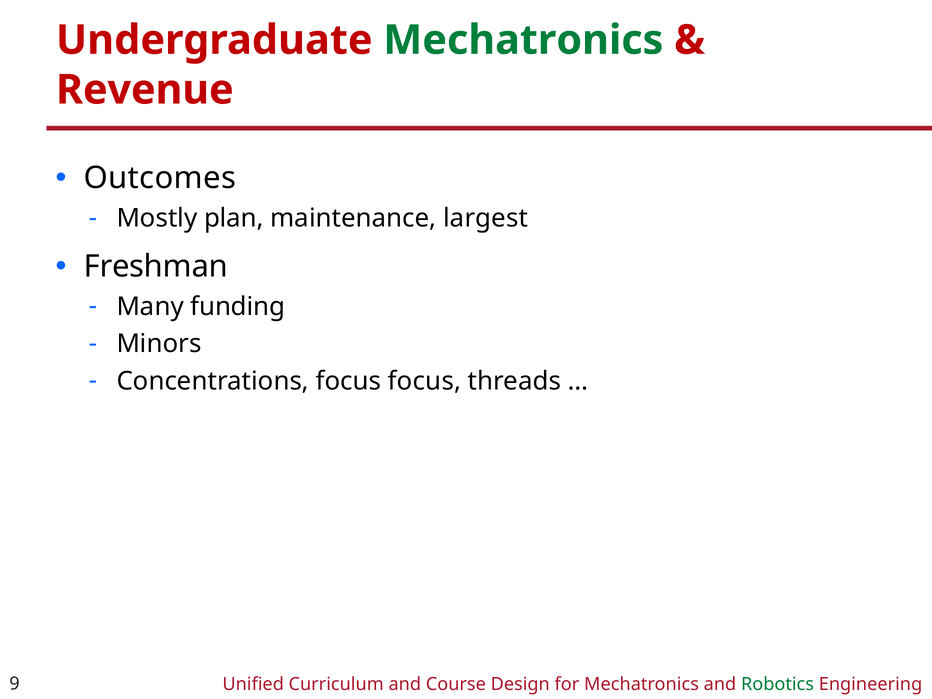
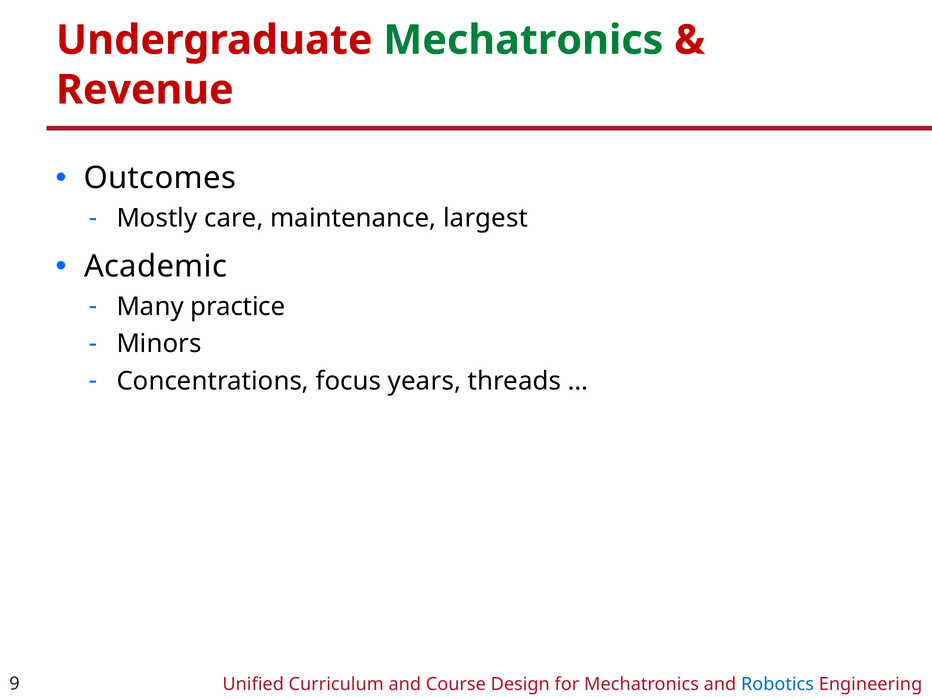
plan: plan -> care (234, 218)
Freshman: Freshman -> Academic (156, 266)
funding: funding -> practice (238, 306)
focus focus: focus -> years (424, 381)
Robotics colour: green -> blue (778, 684)
